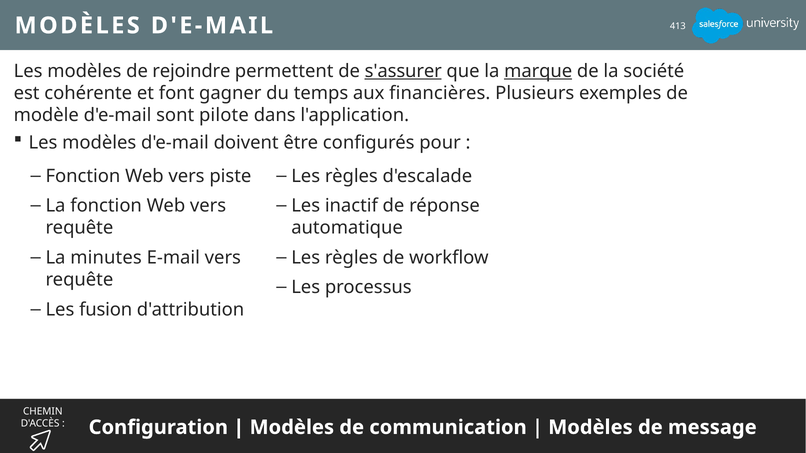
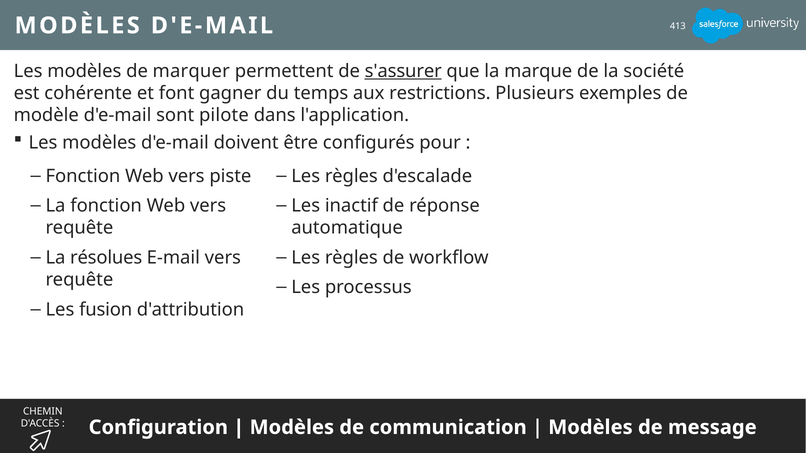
rejoindre: rejoindre -> marquer (191, 71)
marque underline: present -> none (538, 71)
financières: financières -> restrictions (440, 93)
minutes: minutes -> résolues (106, 258)
